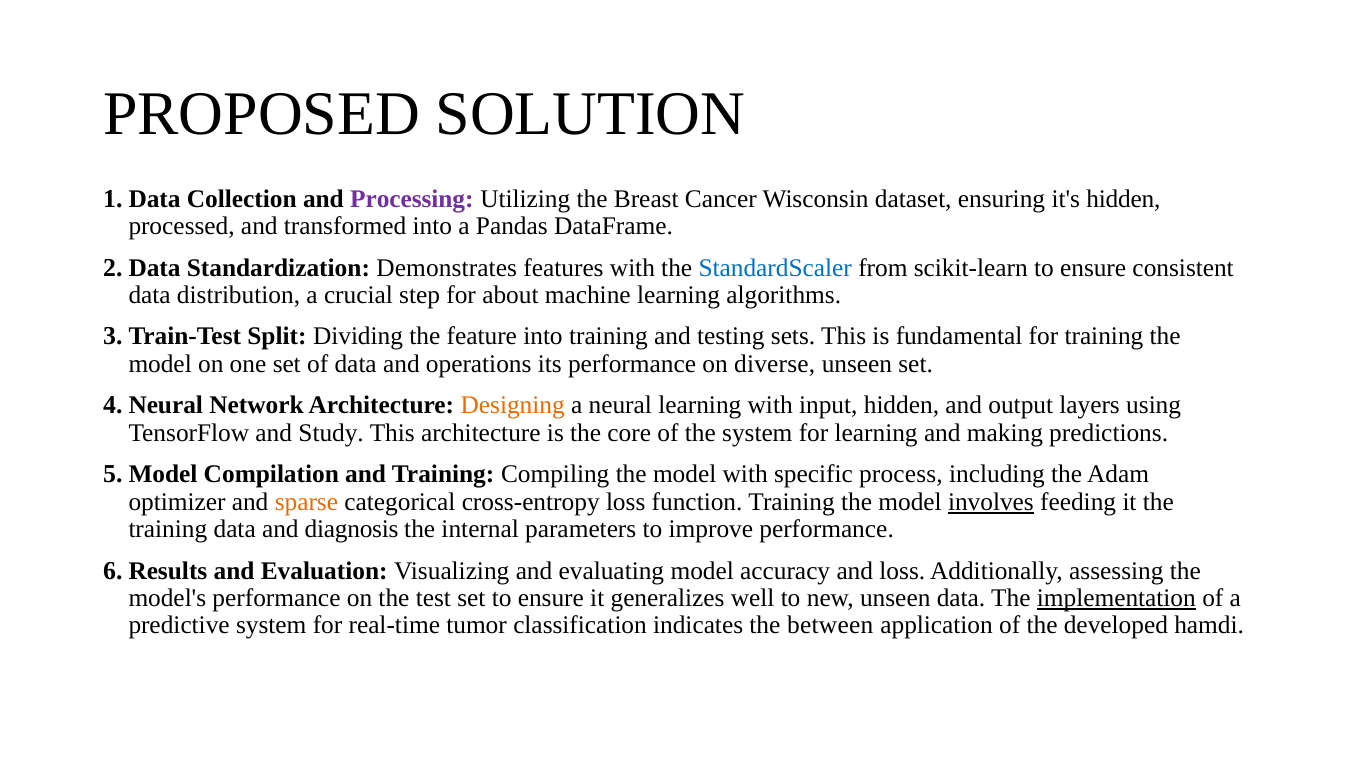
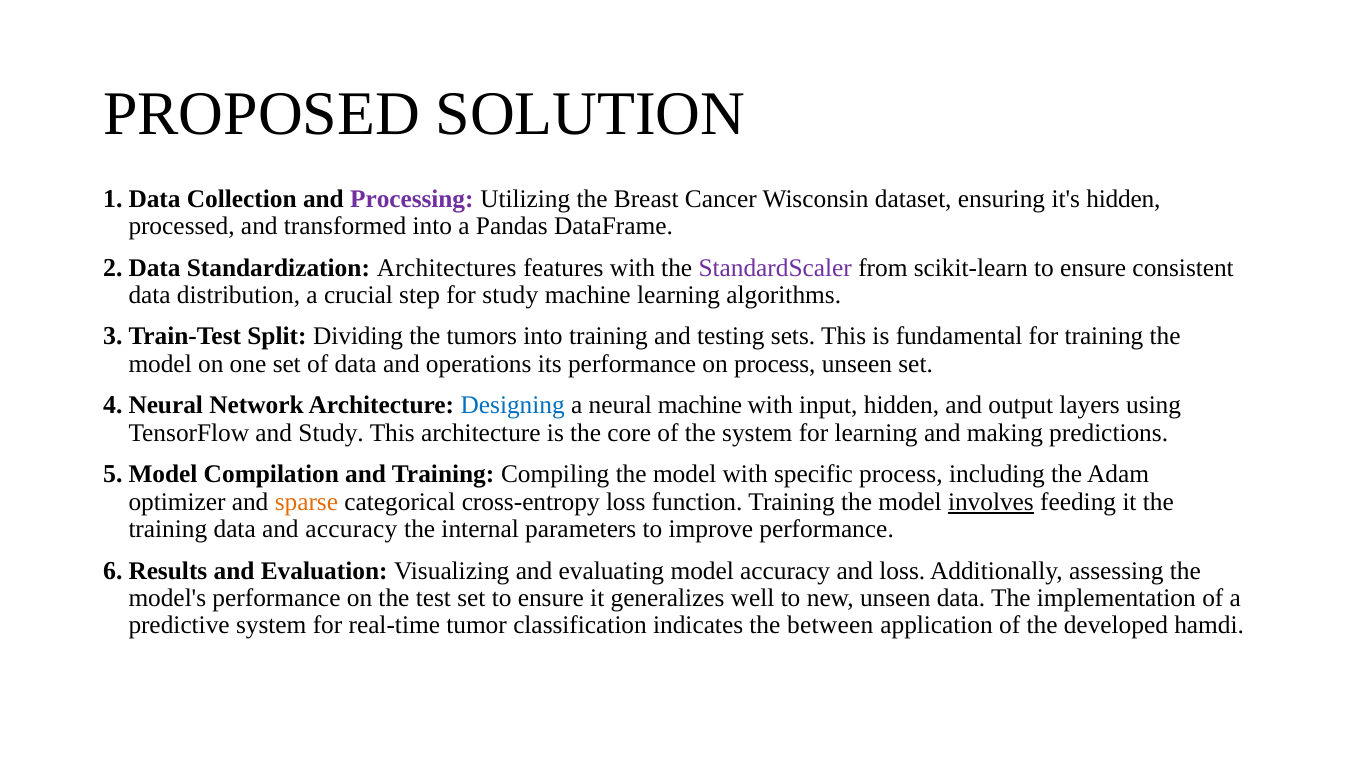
Demonstrates: Demonstrates -> Architectures (447, 268)
StandardScaler colour: blue -> purple (775, 268)
for about: about -> study (510, 295)
feature: feature -> tumors (482, 337)
on diverse: diverse -> process (775, 364)
Designing colour: orange -> blue (513, 406)
neural learning: learning -> machine (700, 406)
and diagnosis: diagnosis -> accuracy (351, 529)
implementation underline: present -> none (1116, 598)
